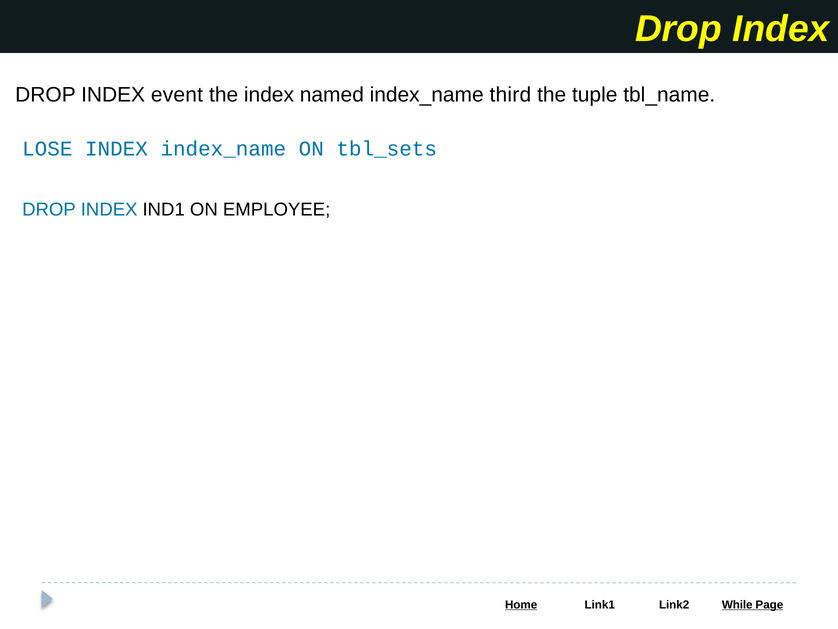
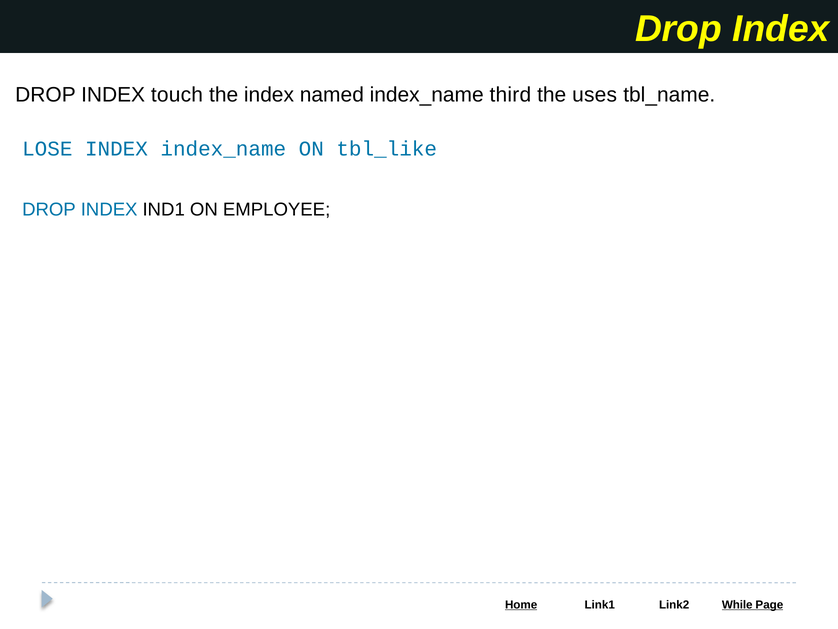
event: event -> touch (177, 95)
tuple: tuple -> uses (595, 95)
tbl_sets: tbl_sets -> tbl_like (387, 149)
